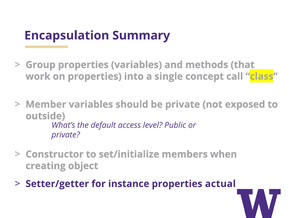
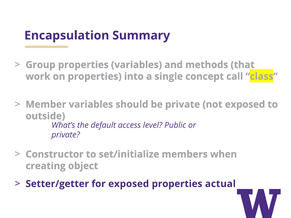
for instance: instance -> exposed (129, 184)
